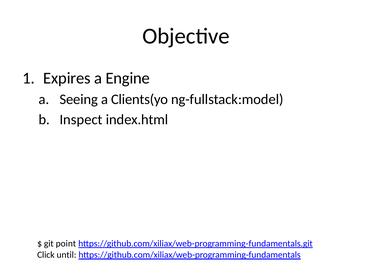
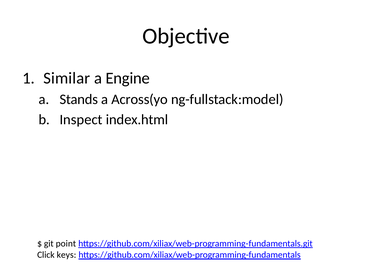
Expires: Expires -> Similar (67, 78)
Seeing: Seeing -> Stands (79, 99)
Clients(yo: Clients(yo -> Across(yo (140, 99)
until: until -> keys (66, 255)
